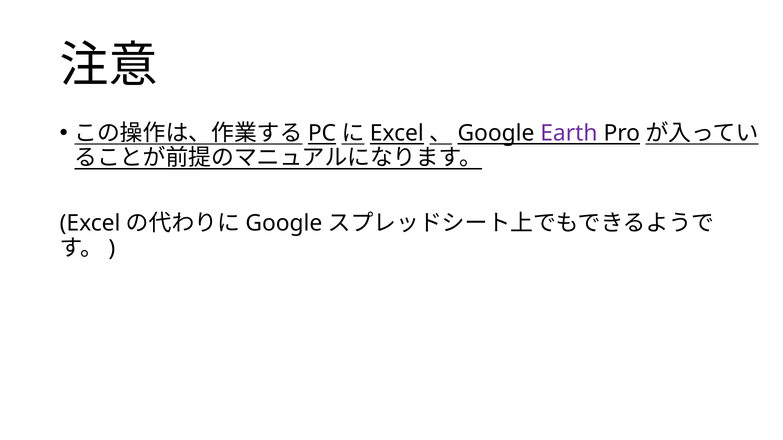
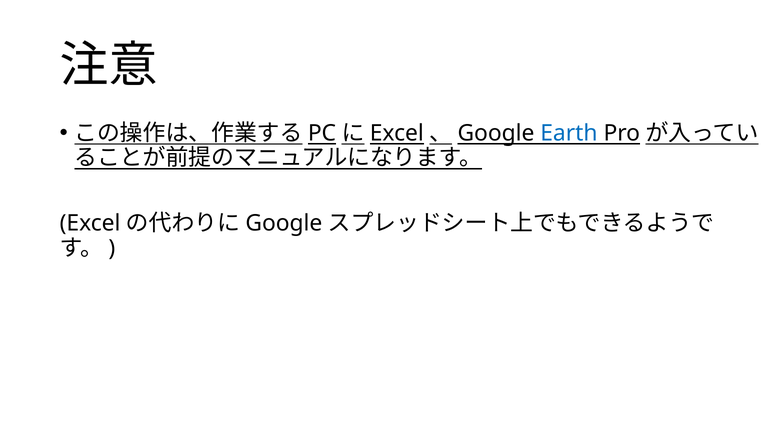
Earth colour: purple -> blue (569, 133)
